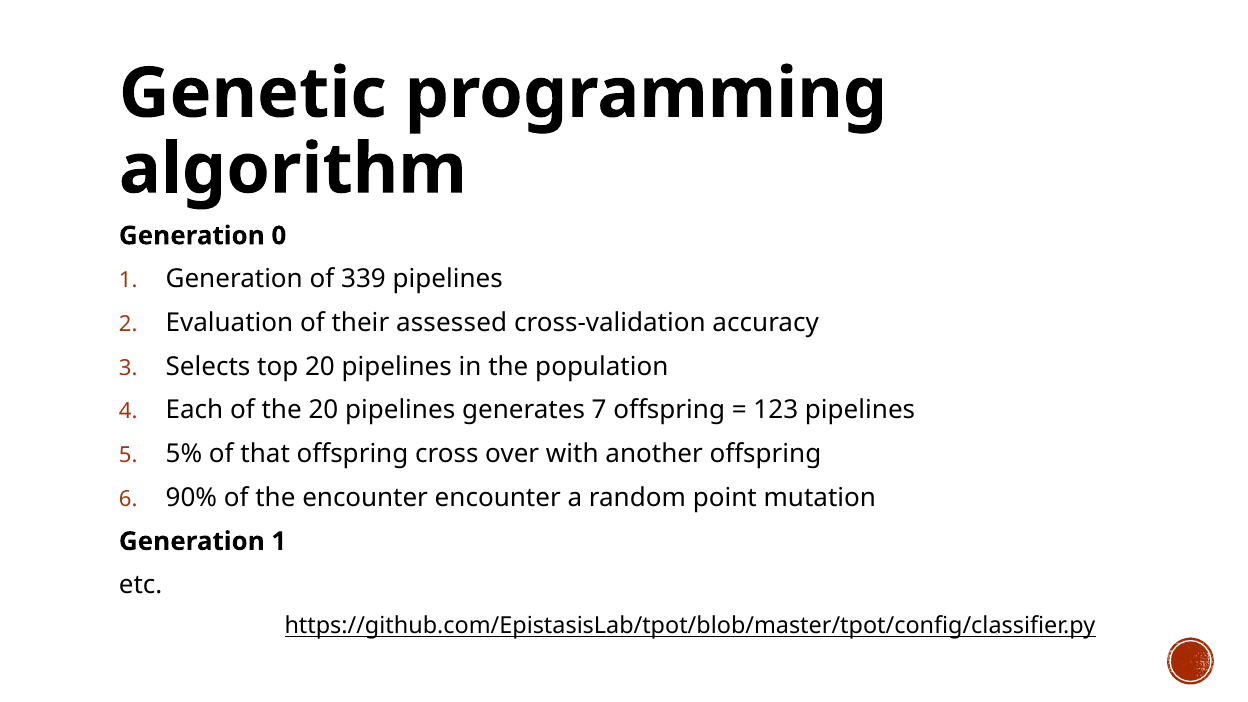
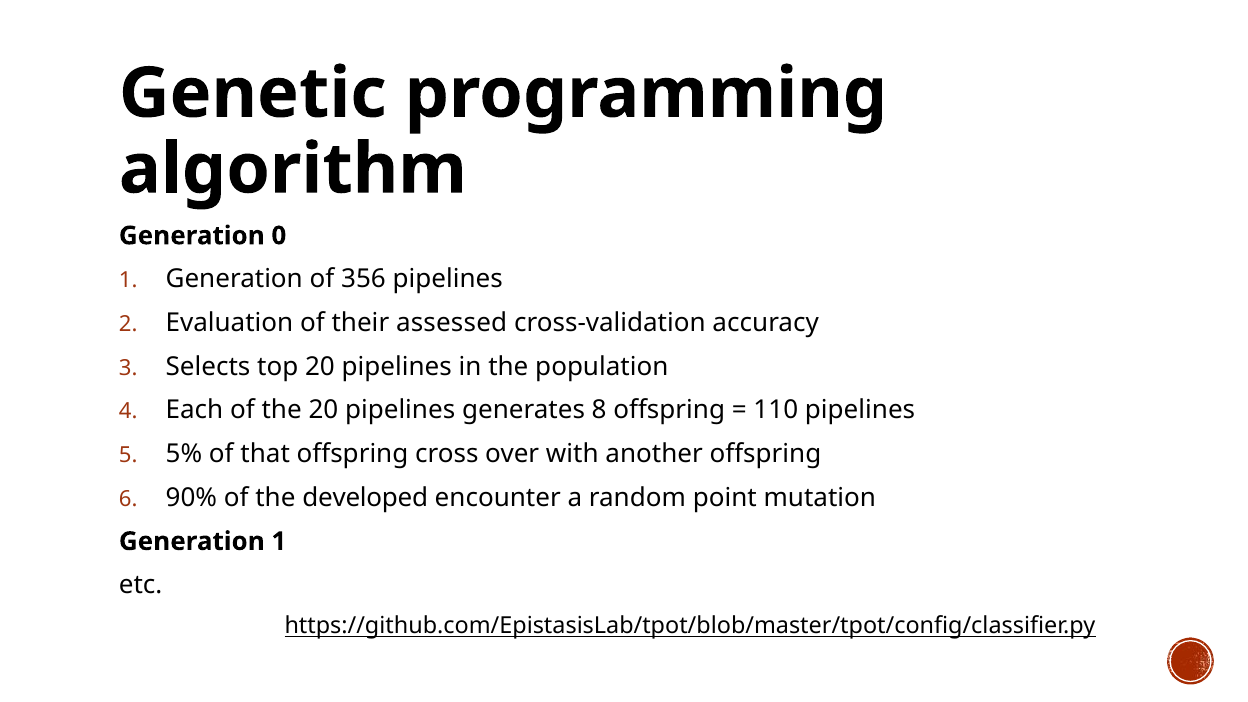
339: 339 -> 356 (364, 279)
7: 7 -> 8 (599, 410)
123: 123 -> 110 (776, 410)
the encounter: encounter -> developed (365, 498)
